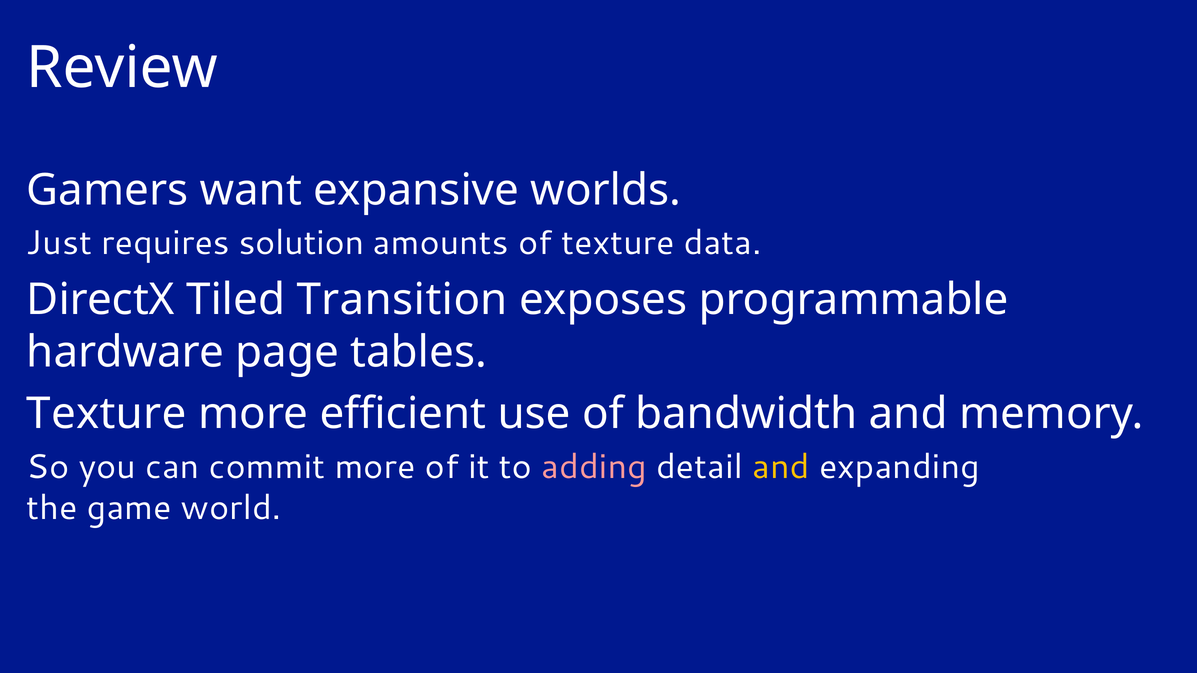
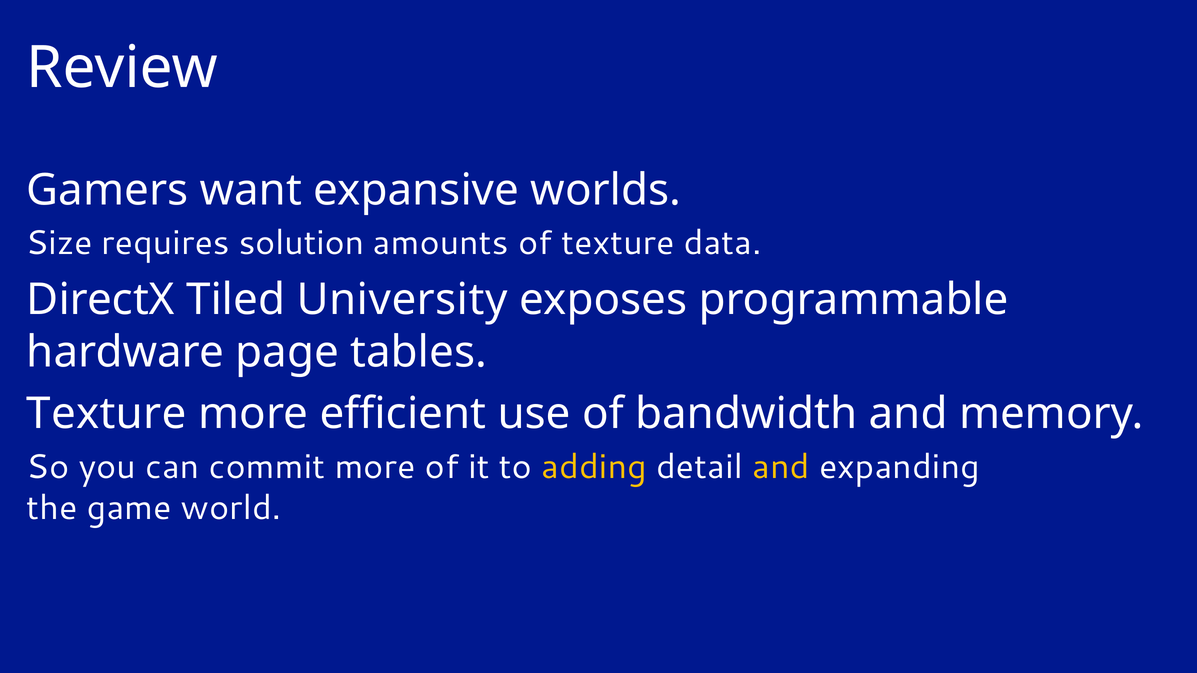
Just: Just -> Size (59, 243)
Transition: Transition -> University (402, 300)
adding colour: pink -> yellow (594, 467)
